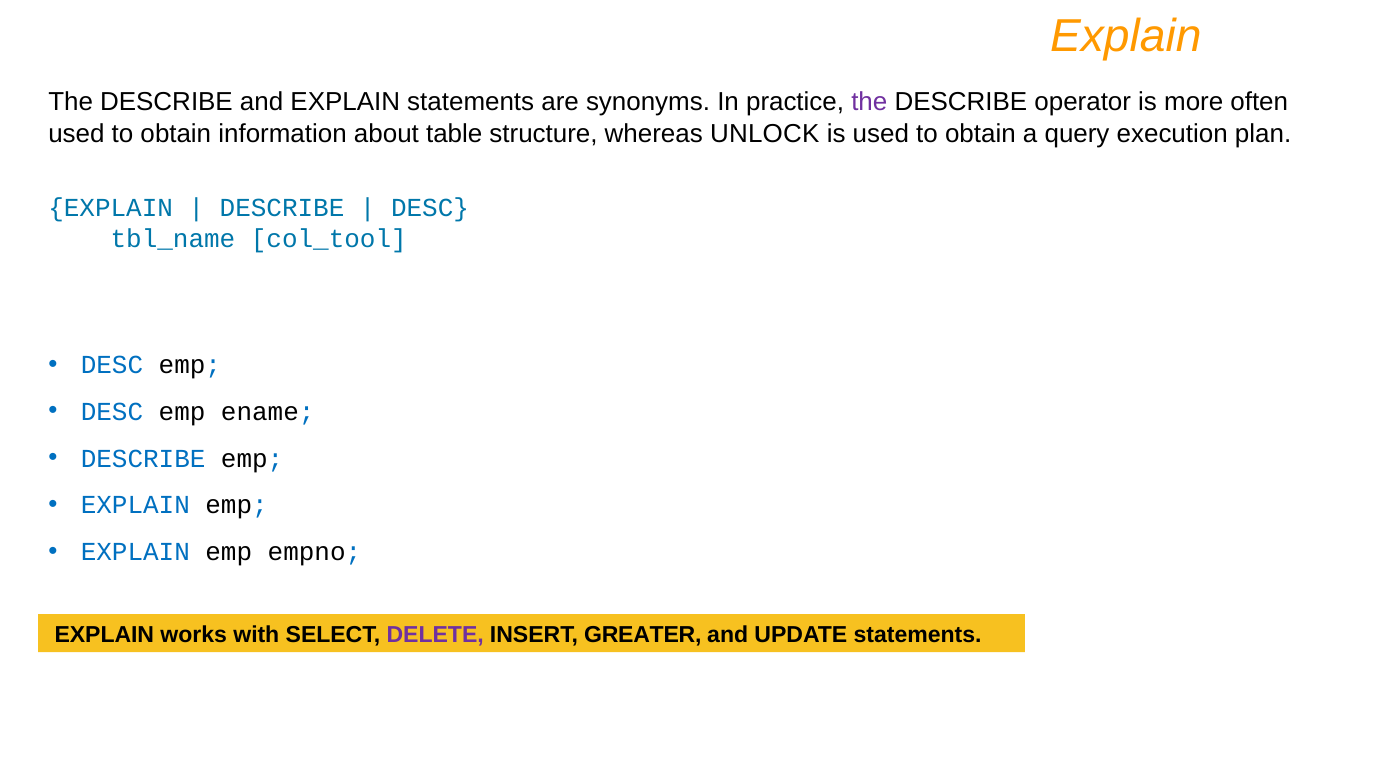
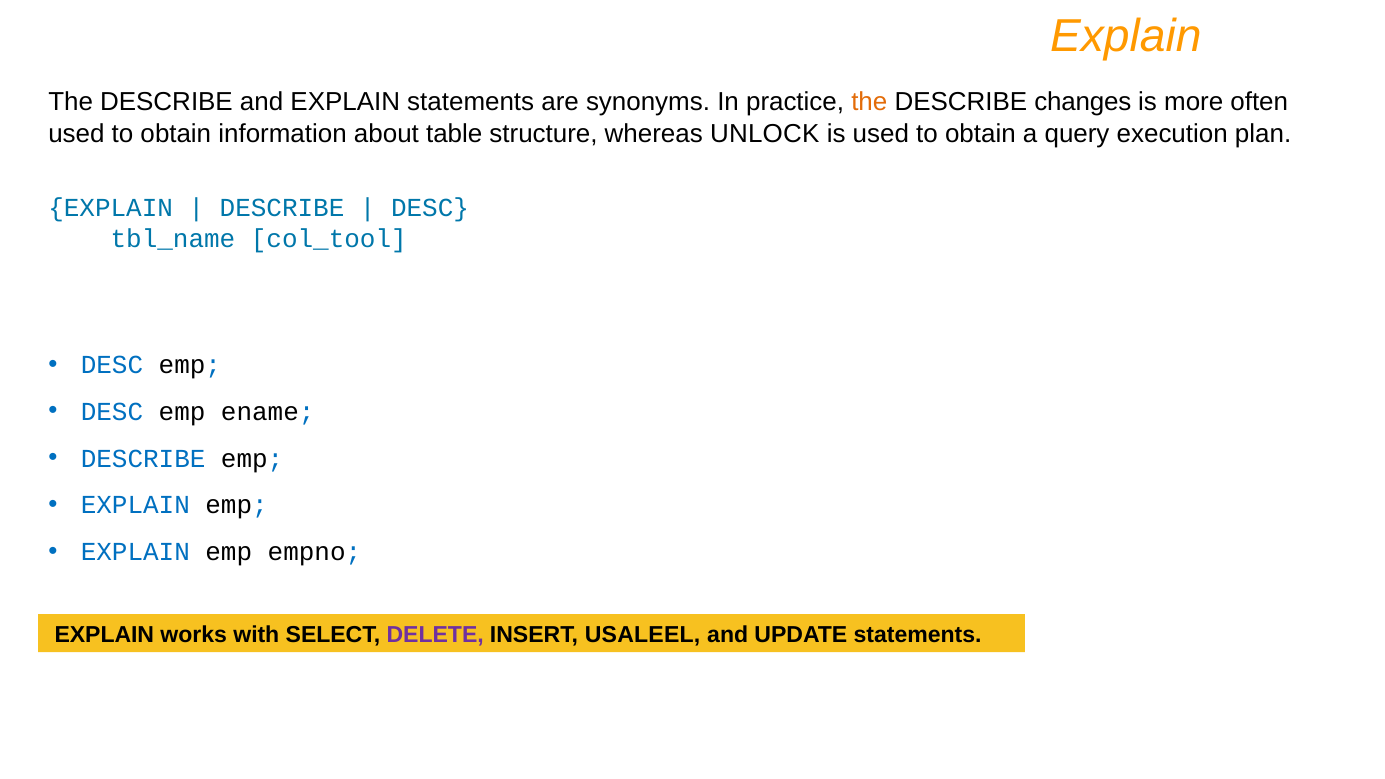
the colour: purple -> orange (869, 102)
operator: operator -> changes (1083, 102)
GREATER: GREATER -> USALEEL (643, 635)
